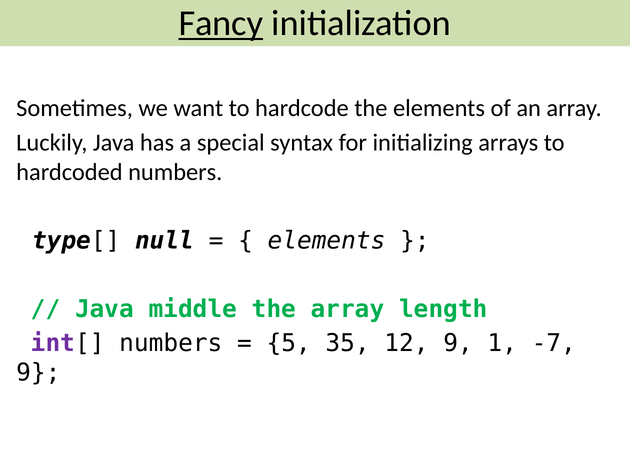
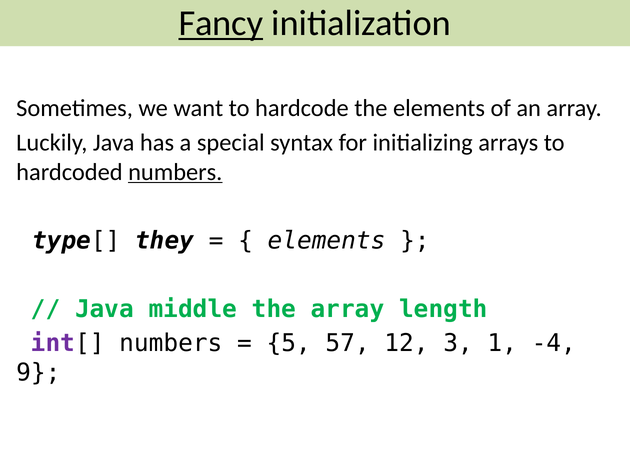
numbers underline: none -> present (175, 172)
null: null -> they (165, 241)
35: 35 -> 57 (348, 344)
12 9: 9 -> 3 (458, 344)
-7: -7 -> -4 (554, 344)
